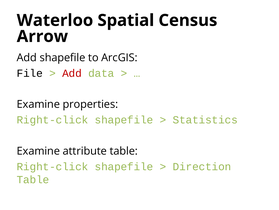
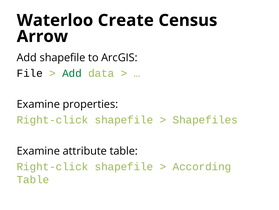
Spatial: Spatial -> Create (126, 20)
Add colour: red -> green (72, 73)
Statistics: Statistics -> Shapefiles (205, 120)
Direction: Direction -> According (202, 166)
